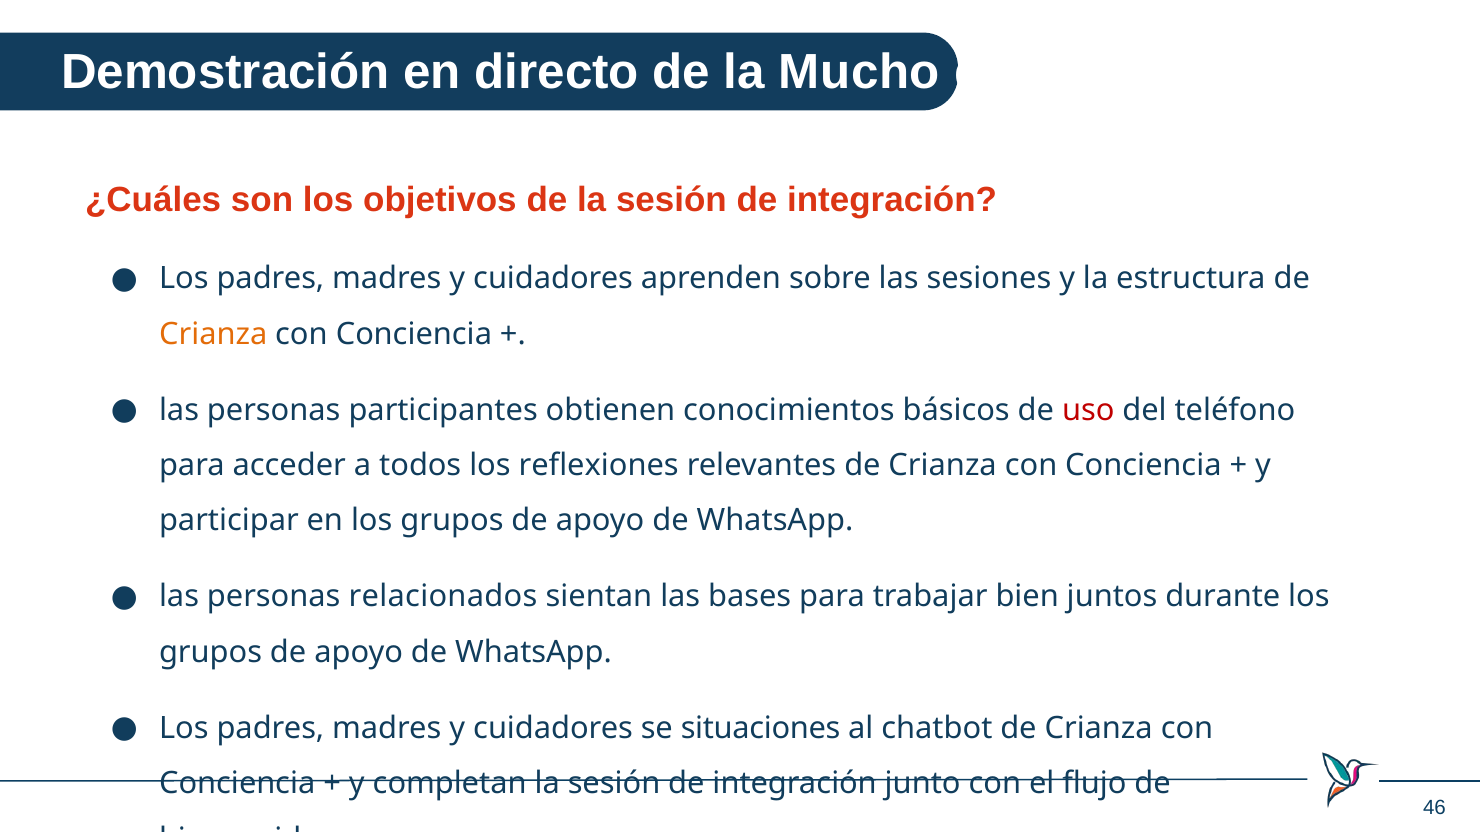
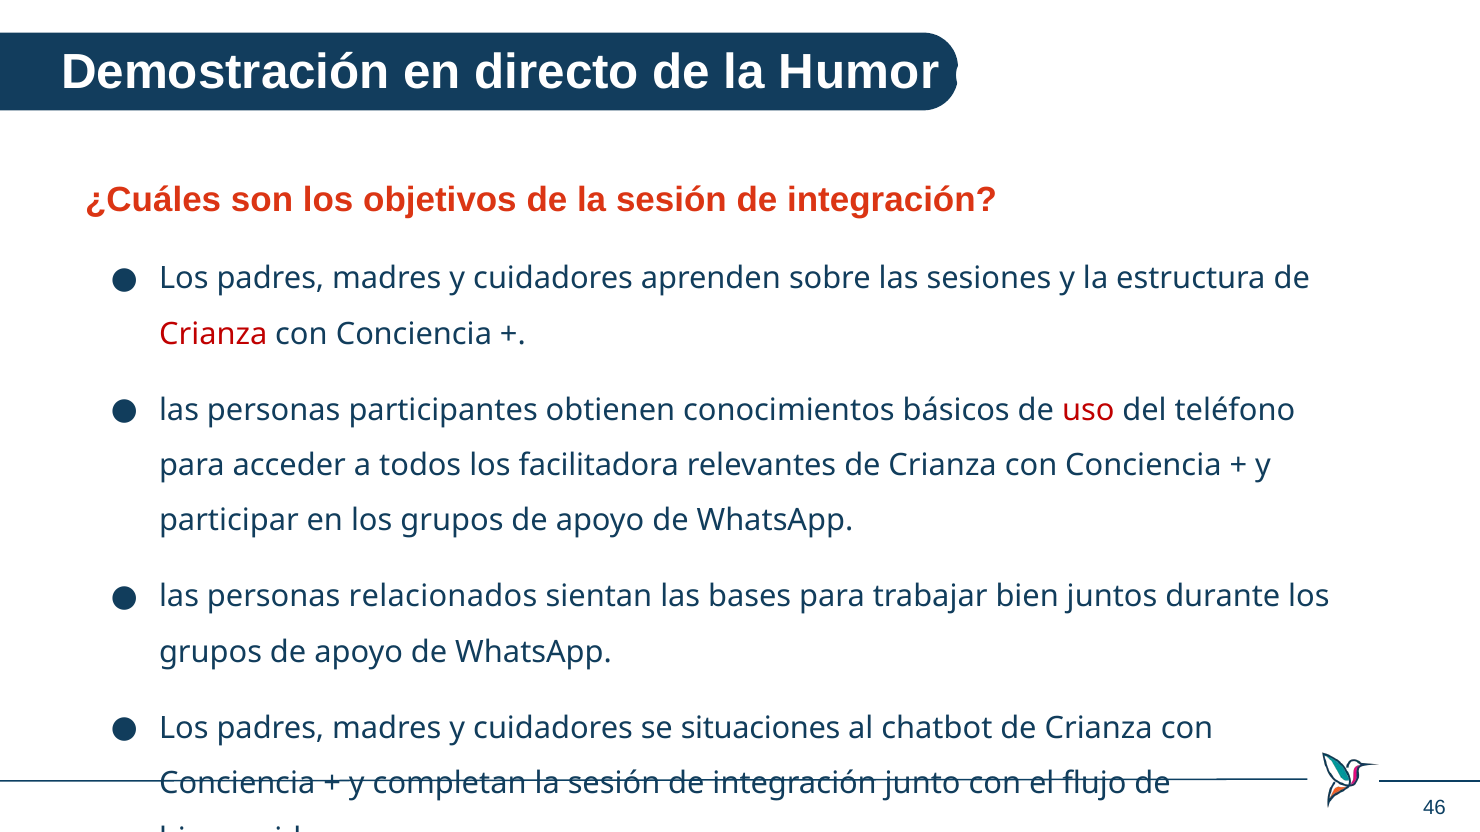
Mucho: Mucho -> Humor (859, 72)
Crianza colour: orange -> red (213, 334)
reflexiones: reflexiones -> facilitadora (599, 466)
